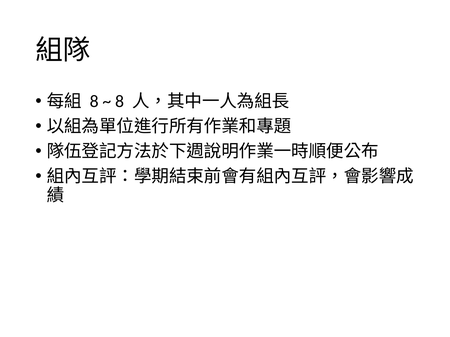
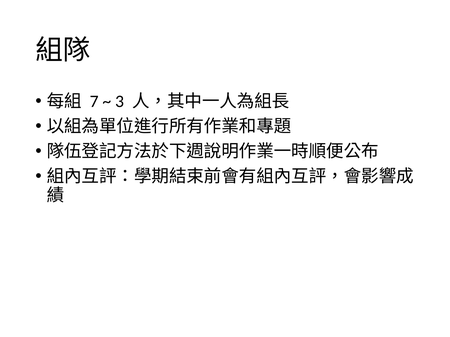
8: 8 -> 7 (94, 101)
8: 8 -> 3 (120, 101)
